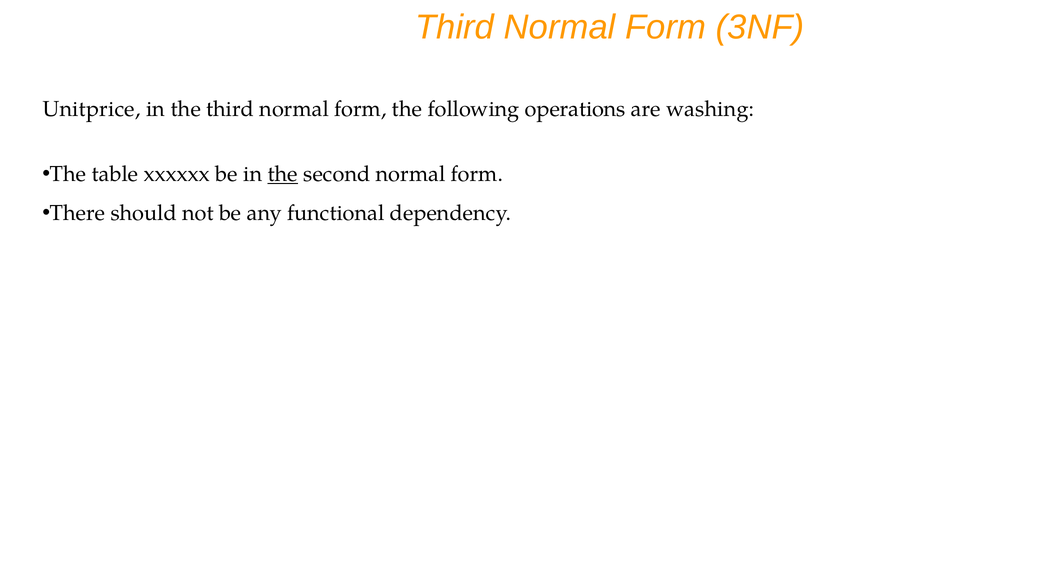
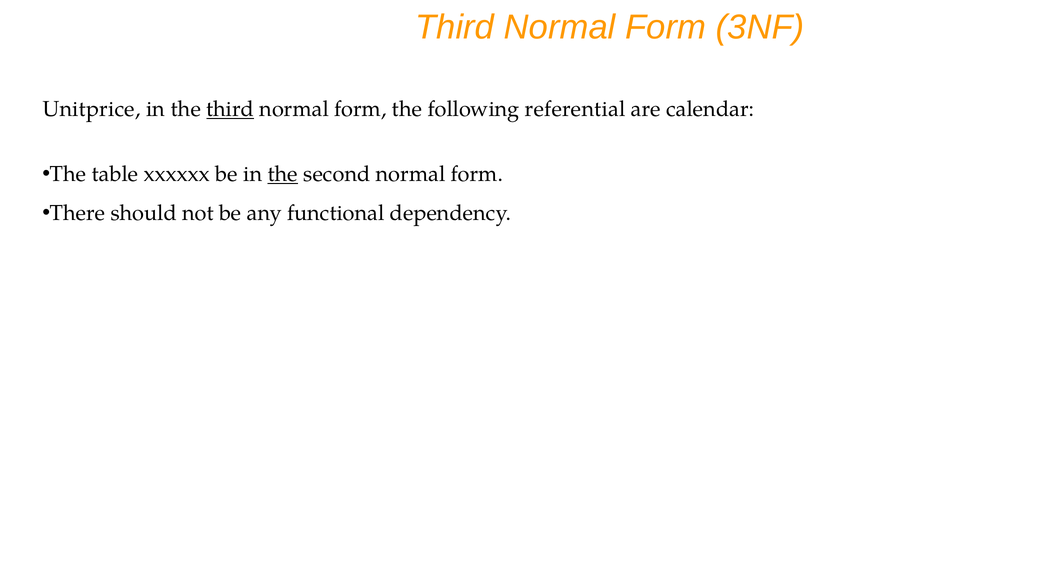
third underline: none -> present (230, 109)
operations: operations -> referential (575, 109)
washing: washing -> calendar (710, 109)
